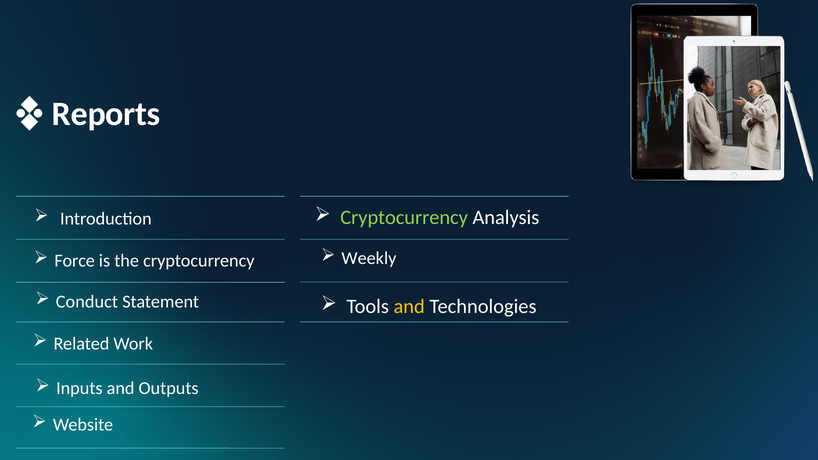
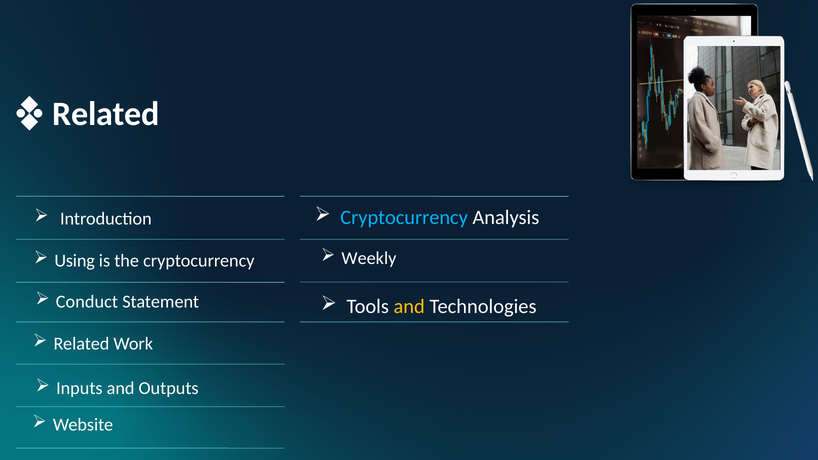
Reports: Reports -> Related (106, 114)
Cryptocurrency colour: light green -> light blue (404, 218)
Force: Force -> Using (75, 261)
